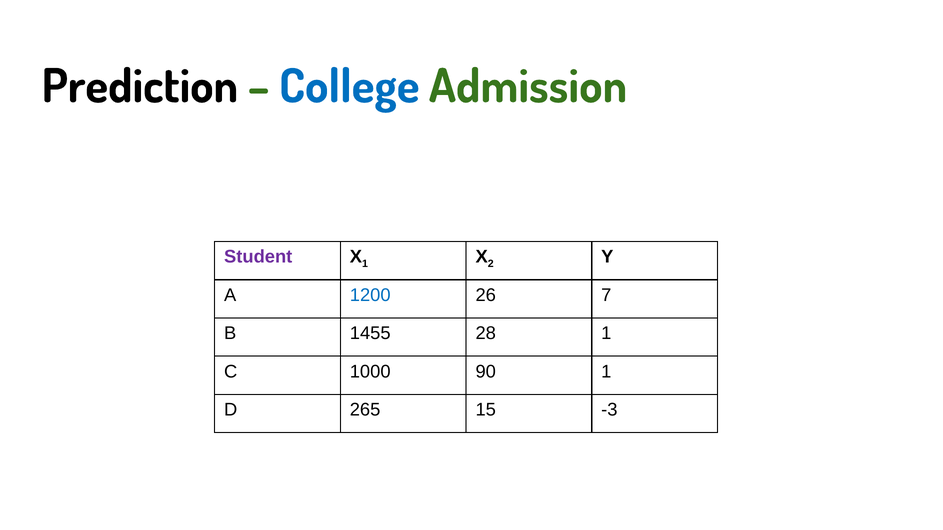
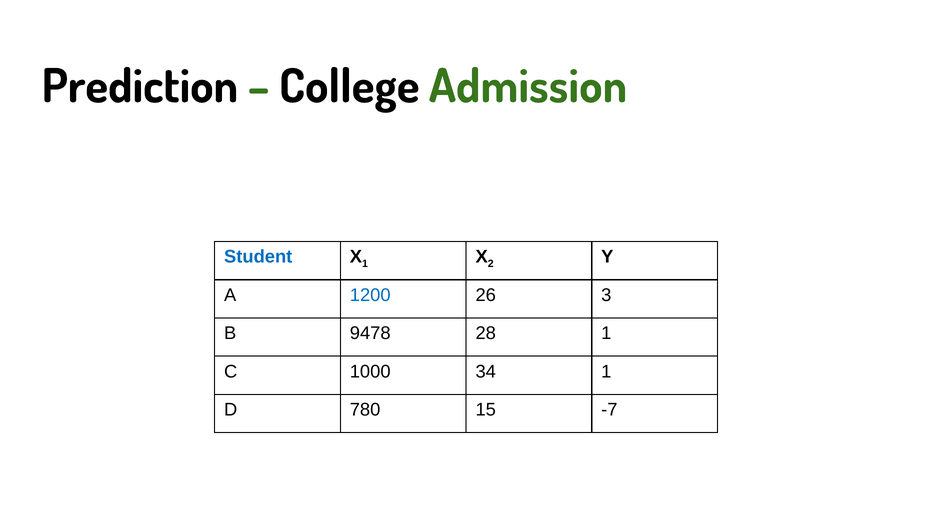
College colour: blue -> black (349, 87)
Student colour: purple -> blue (258, 257)
7: 7 -> 3 (606, 295)
1455: 1455 -> 9478 (370, 334)
90: 90 -> 34 (486, 372)
265: 265 -> 780 (365, 410)
-3: -3 -> -7 (609, 410)
